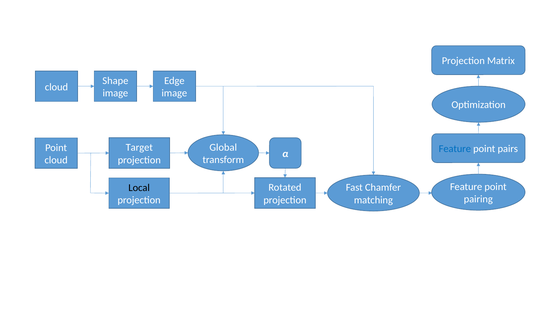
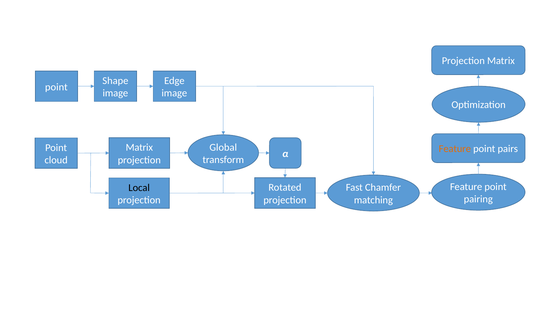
cloud: cloud -> point (56, 87)
Target: Target -> Matrix (139, 148)
Feature colour: blue -> orange (455, 149)
